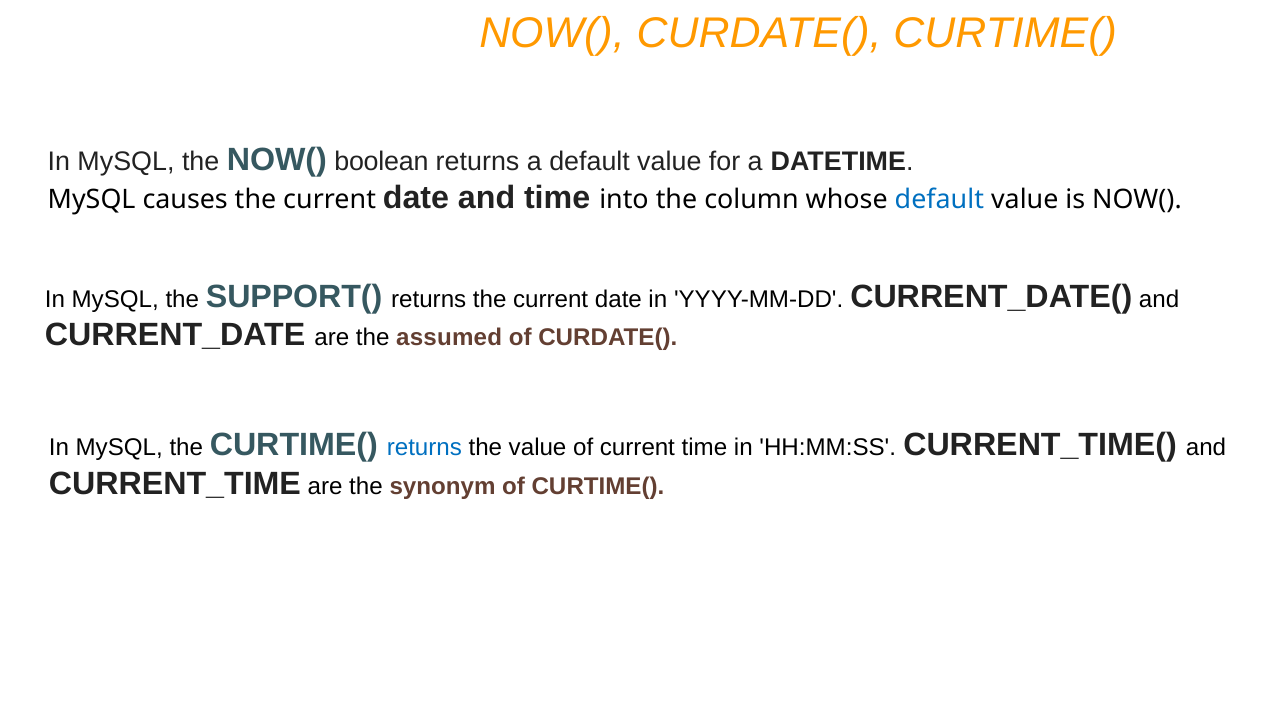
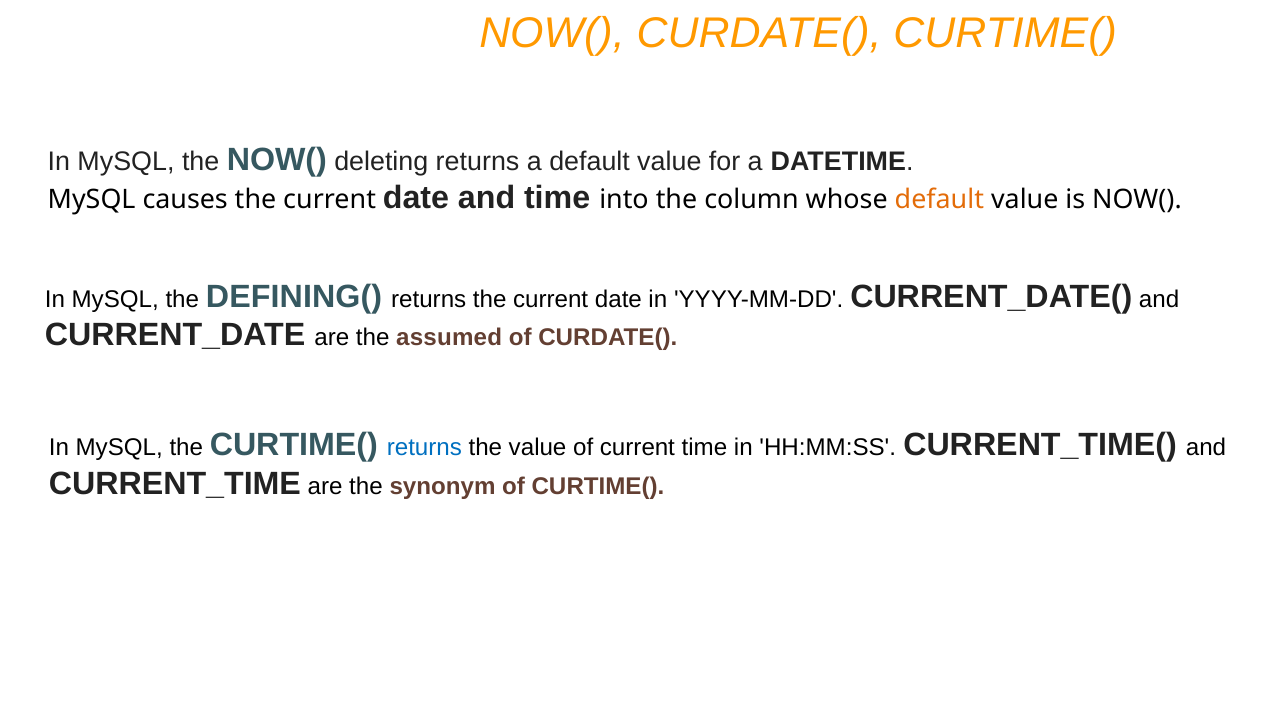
boolean: boolean -> deleting (381, 162)
default colour: blue -> orange (939, 200)
SUPPORT(: SUPPORT( -> DEFINING( (294, 297)
